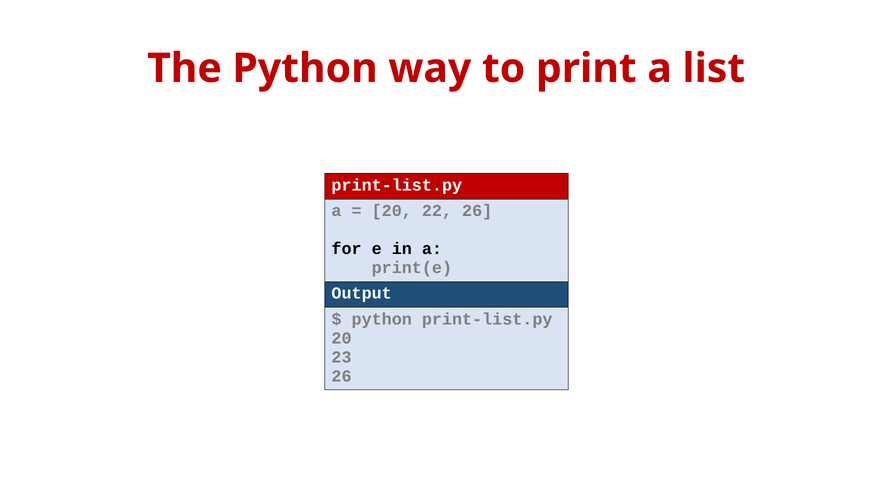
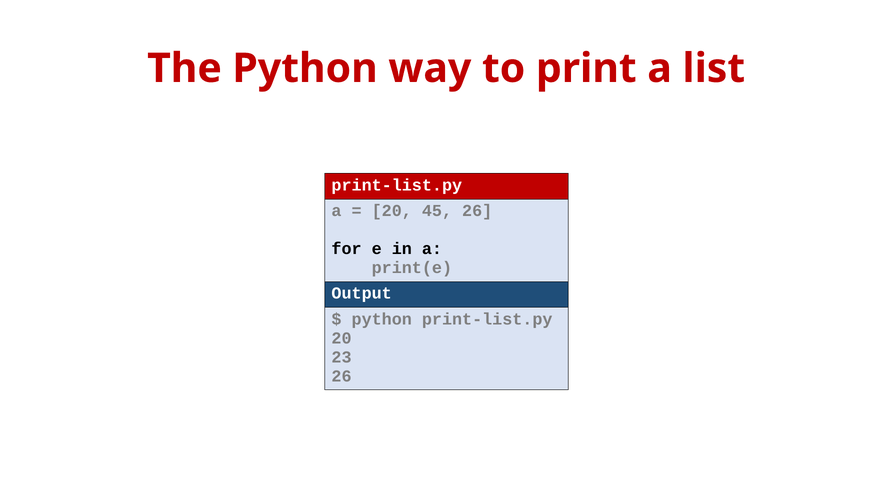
22: 22 -> 45 (437, 211)
